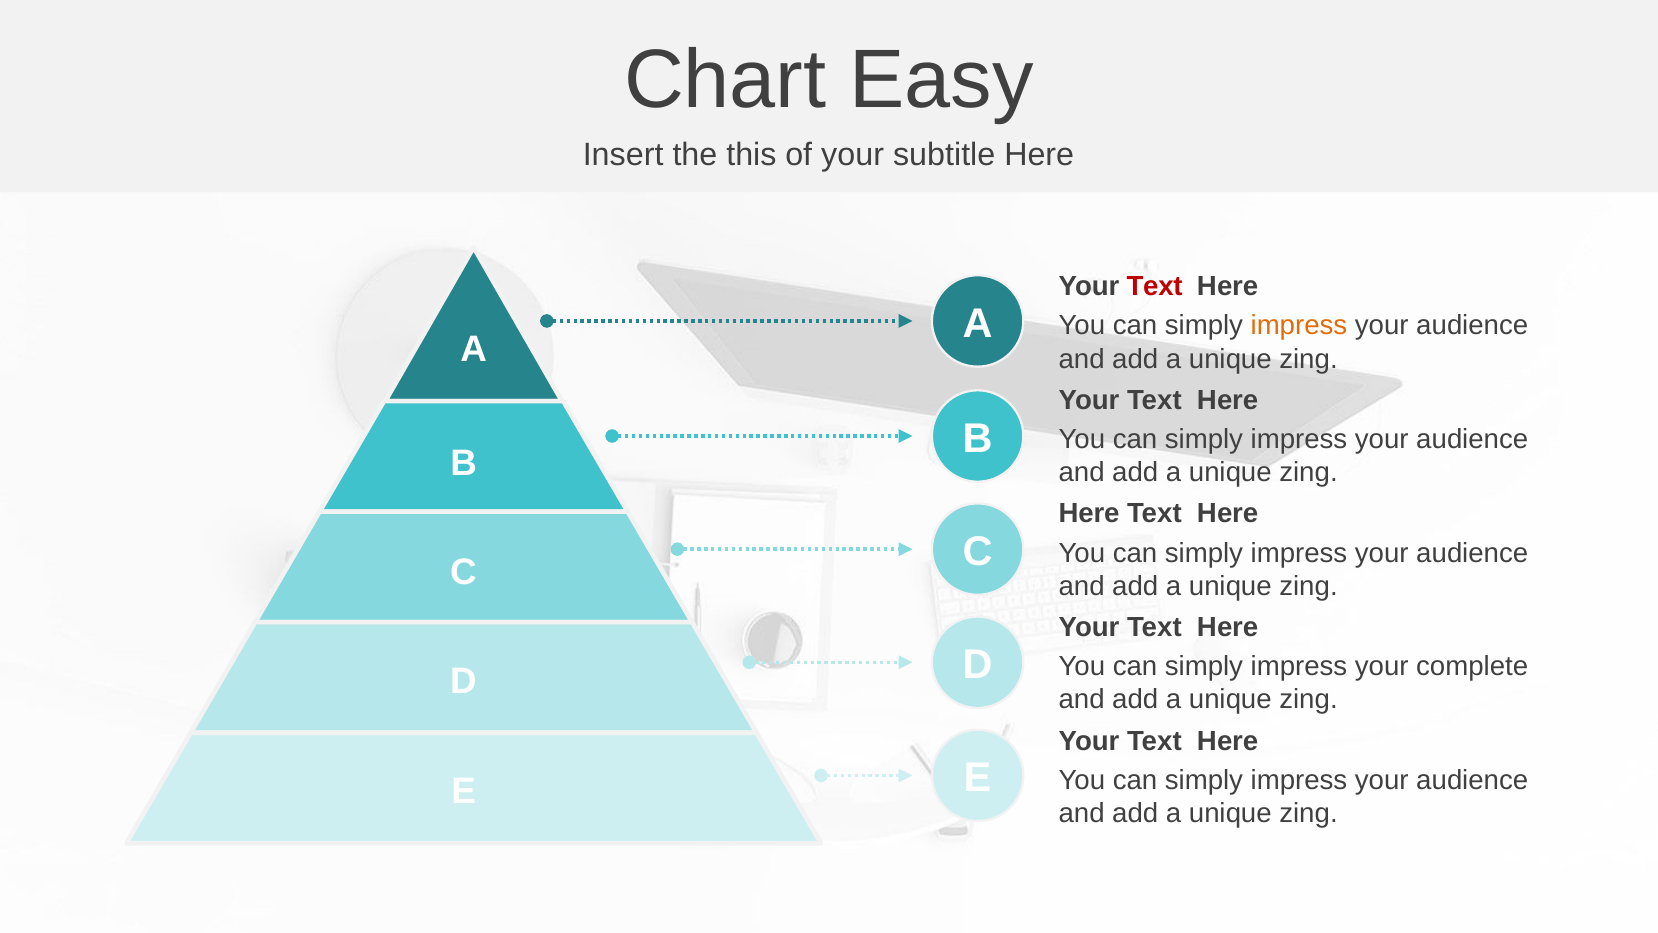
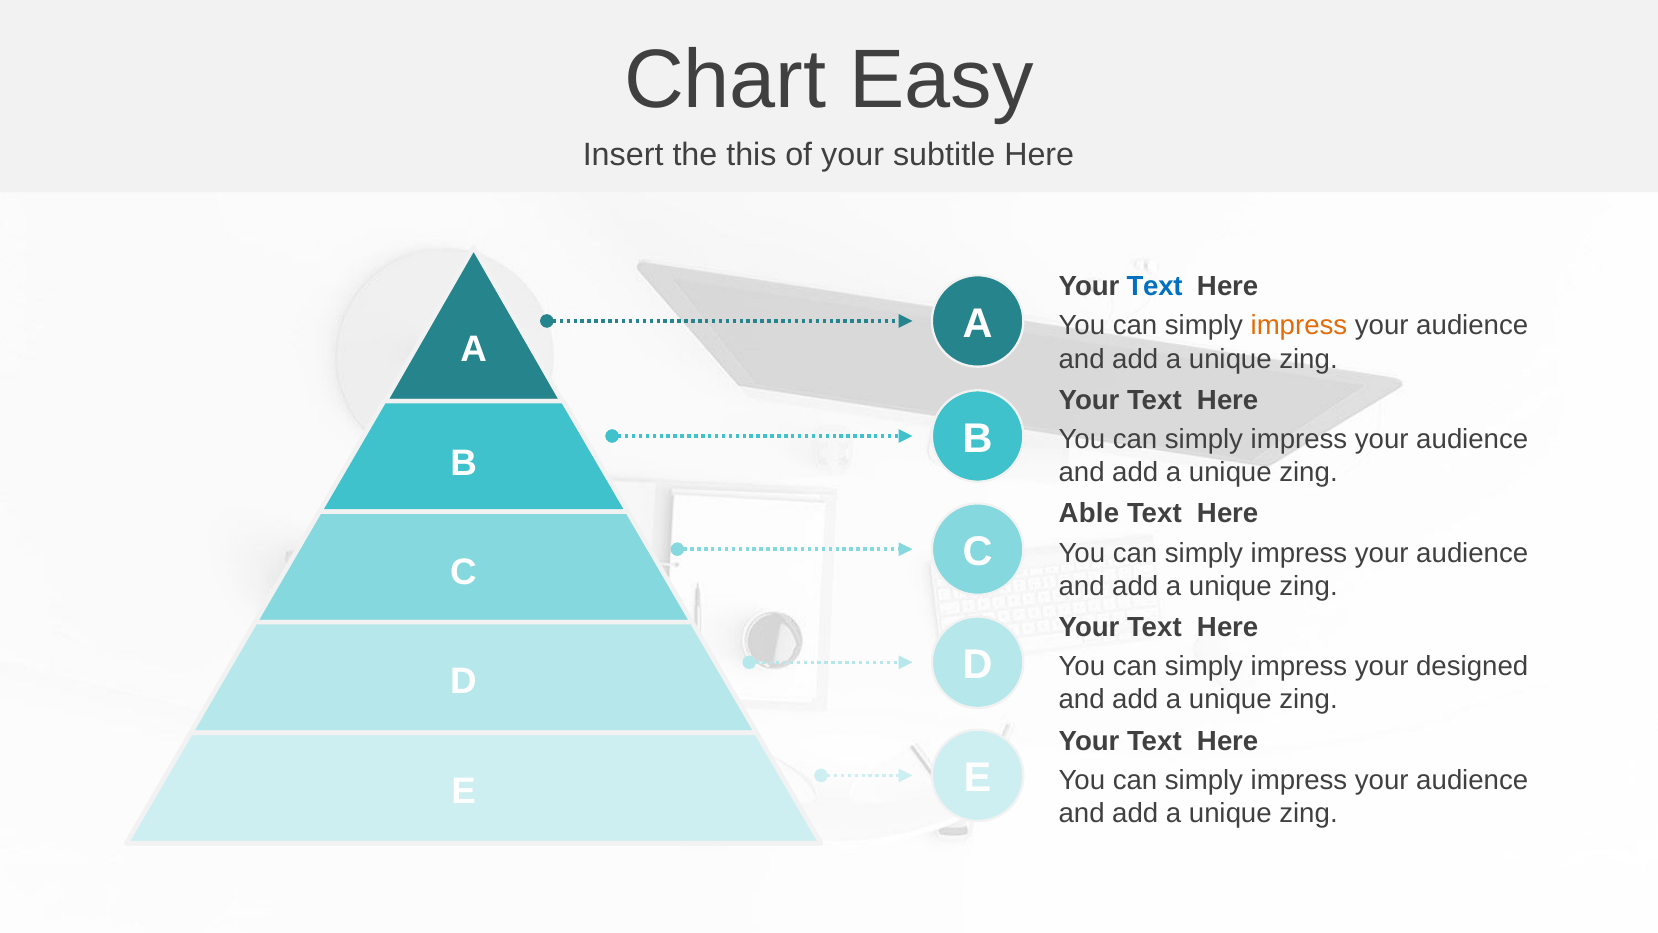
Text colour: red -> blue (1155, 287)
Here: Here -> Able (1089, 514)
complete: complete -> designed (1472, 666)
